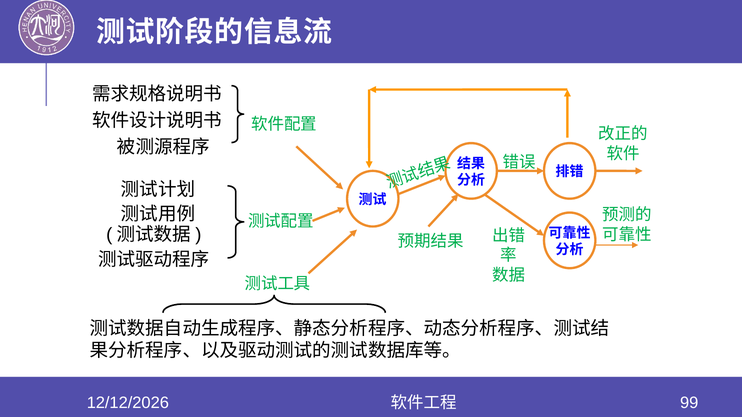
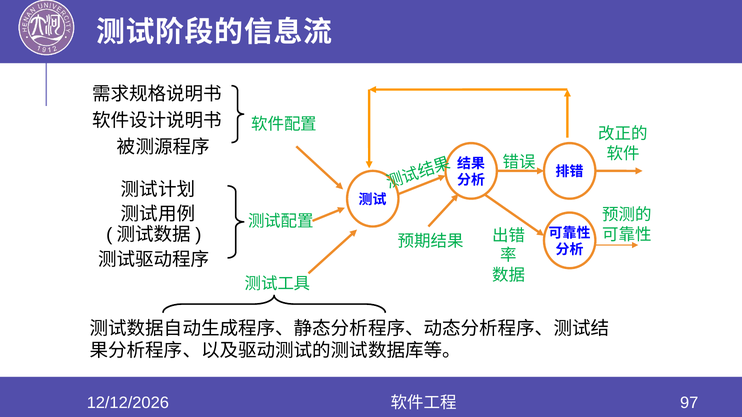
99: 99 -> 97 (689, 403)
